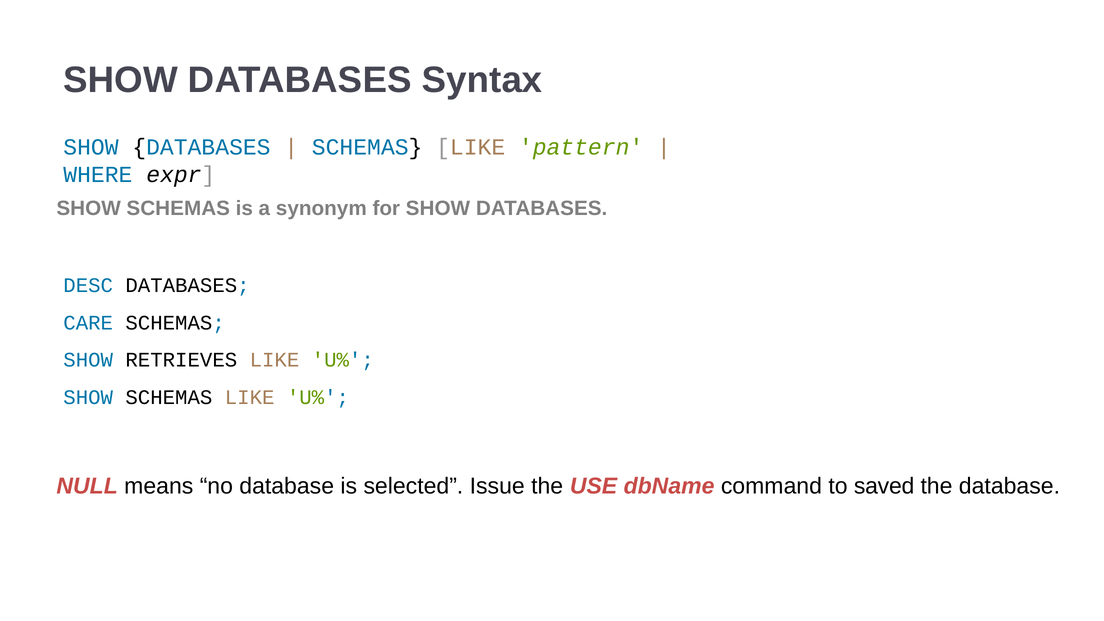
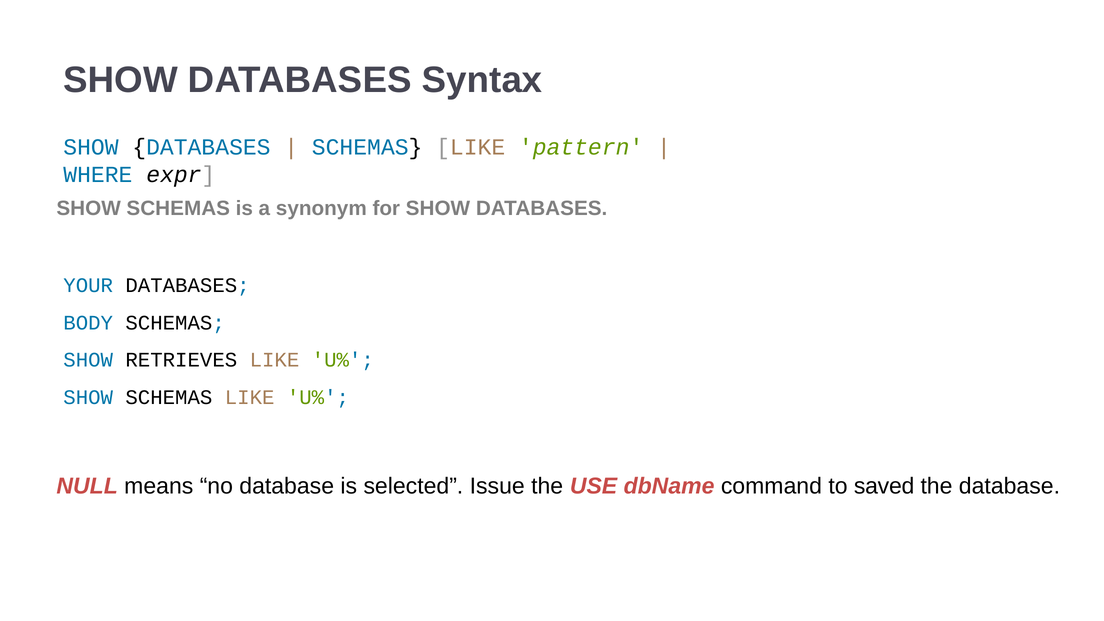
DESC: DESC -> YOUR (88, 286)
CARE: CARE -> BODY (88, 323)
